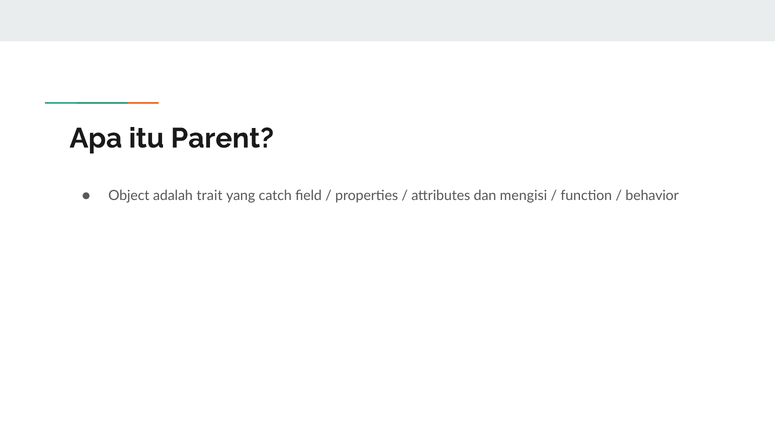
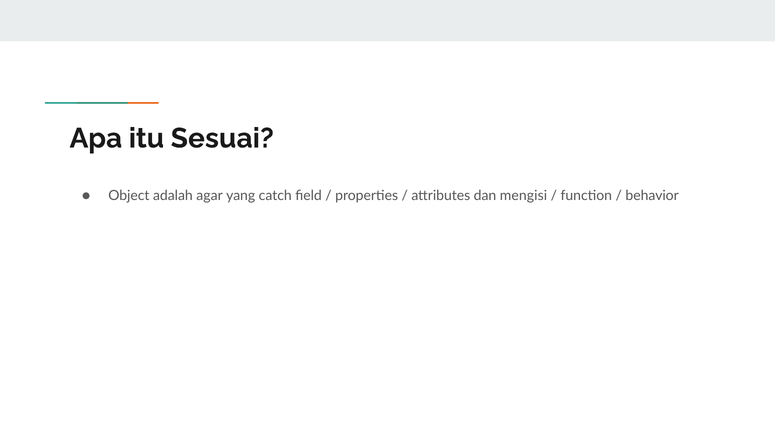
Parent: Parent -> Sesuai (222, 138)
trait: trait -> agar (210, 196)
